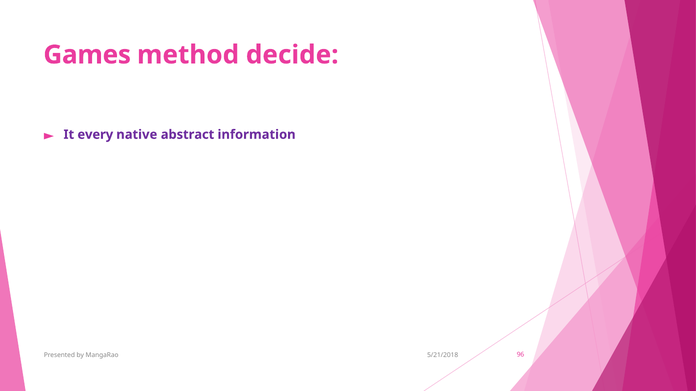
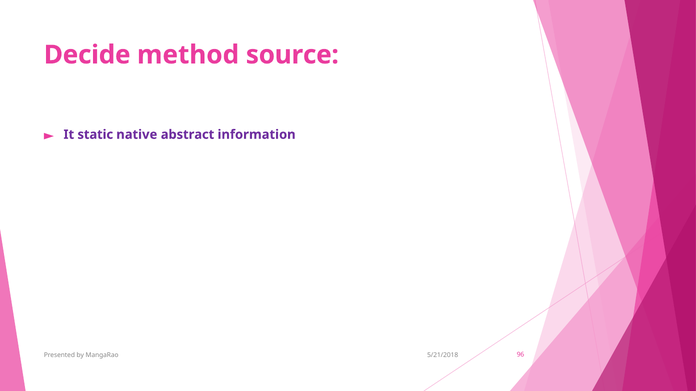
Games: Games -> Decide (87, 55)
decide: decide -> source (292, 55)
every: every -> static (95, 135)
